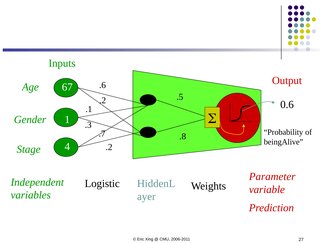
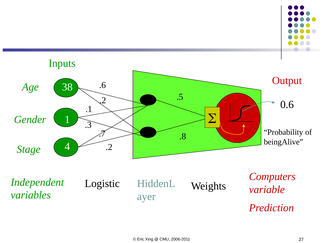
67: 67 -> 38 (67, 87)
Parameter: Parameter -> Computers (272, 176)
